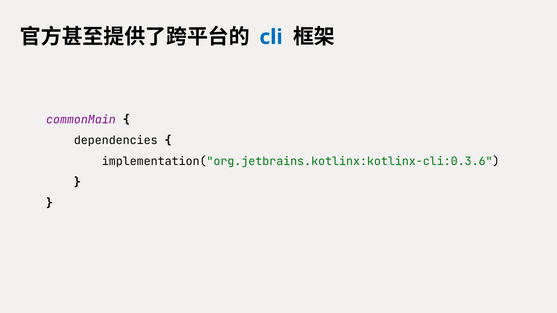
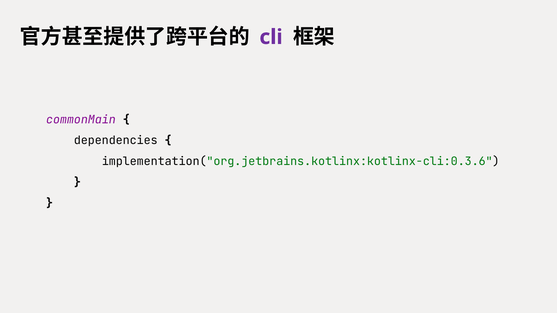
cli colour: blue -> purple (271, 37)
